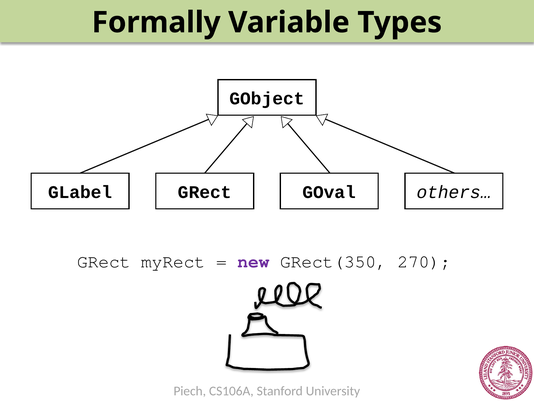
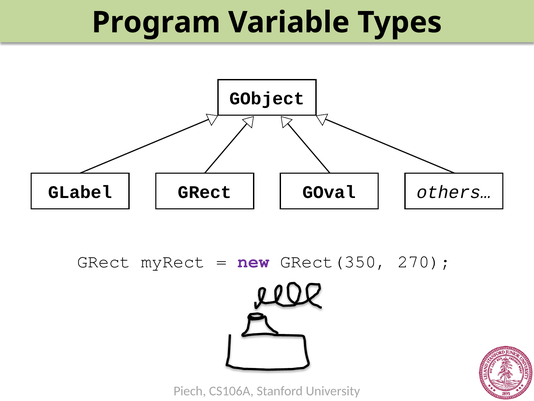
Formally: Formally -> Program (156, 22)
